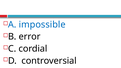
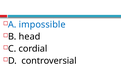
error: error -> head (30, 37)
